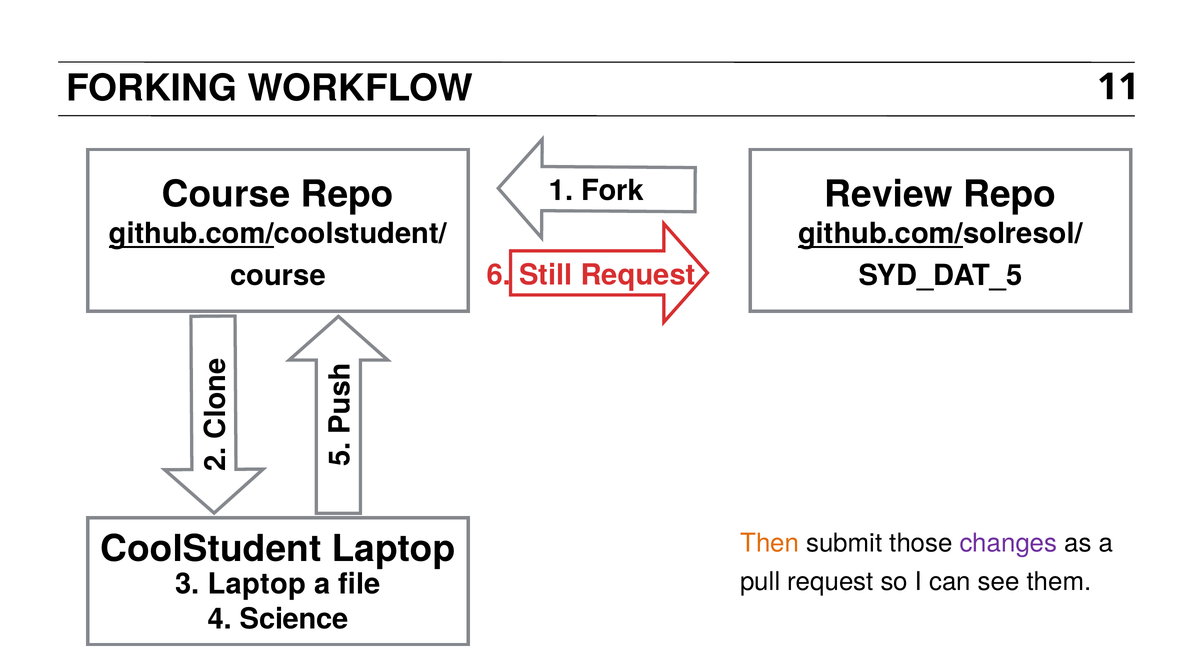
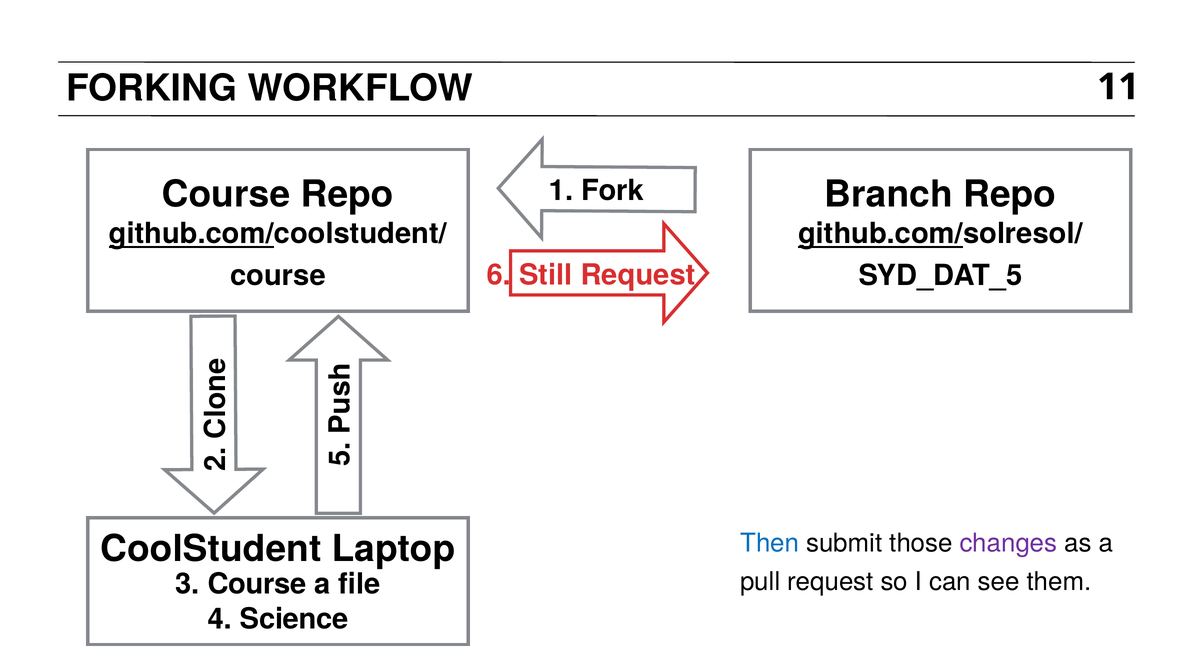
Review: Review -> Branch (889, 195)
Then colour: orange -> blue (770, 543)
3 Laptop: Laptop -> Course (257, 584)
